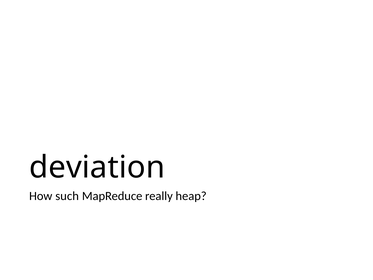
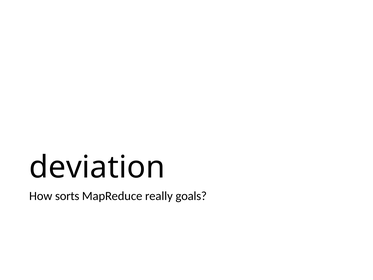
such: such -> sorts (67, 196)
heap: heap -> goals (191, 196)
